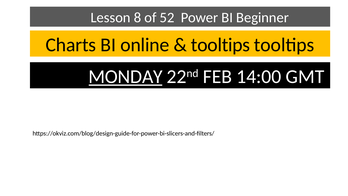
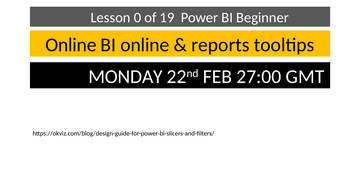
8: 8 -> 0 (137, 18)
52: 52 -> 19 (167, 18)
Charts: Charts -> Online (71, 45)
tooltips: tooltips -> reports (220, 45)
MONDAY underline: present -> none (126, 77)
14:00: 14:00 -> 27:00 (259, 77)
